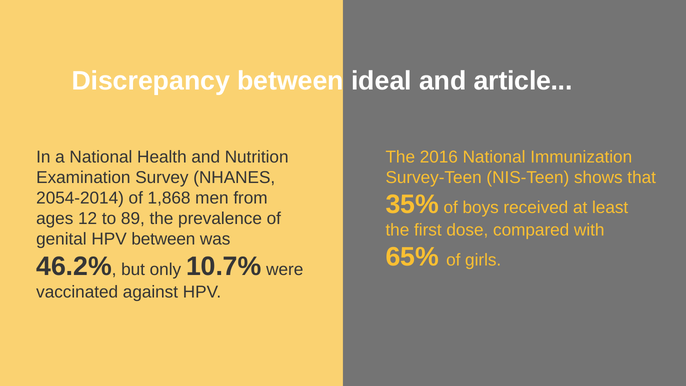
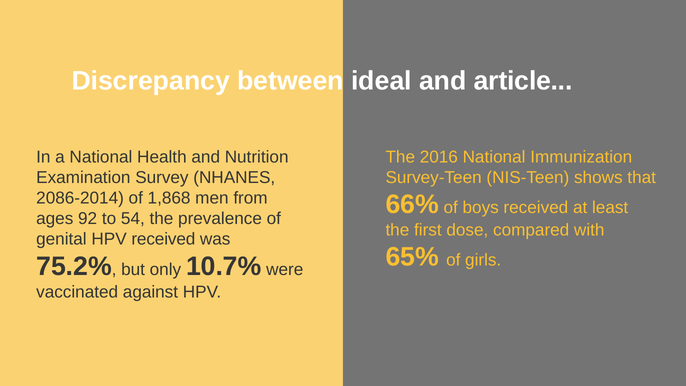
2054-2014: 2054-2014 -> 2086-2014 (80, 198)
35%: 35% -> 66% (412, 204)
12: 12 -> 92 (88, 219)
89: 89 -> 54 (133, 219)
HPV between: between -> received (163, 239)
46.2%: 46.2% -> 75.2% (74, 266)
